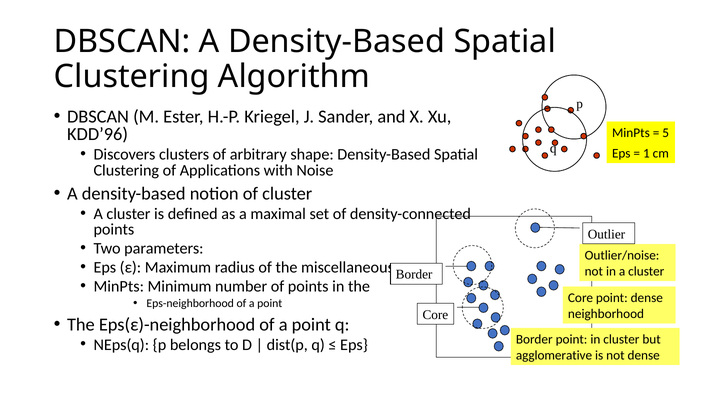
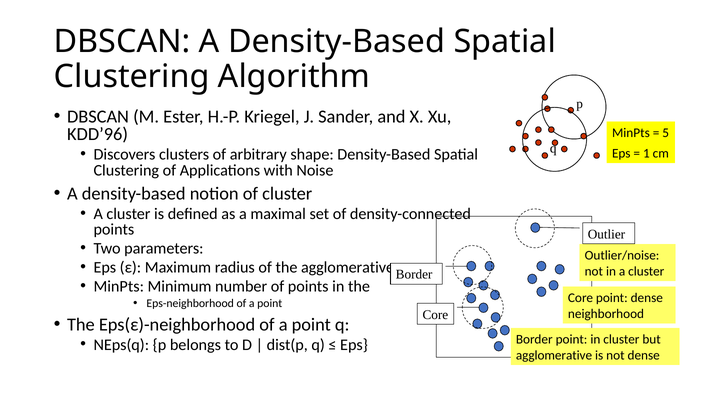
the miscellaneous: miscellaneous -> agglomerative (348, 268)
